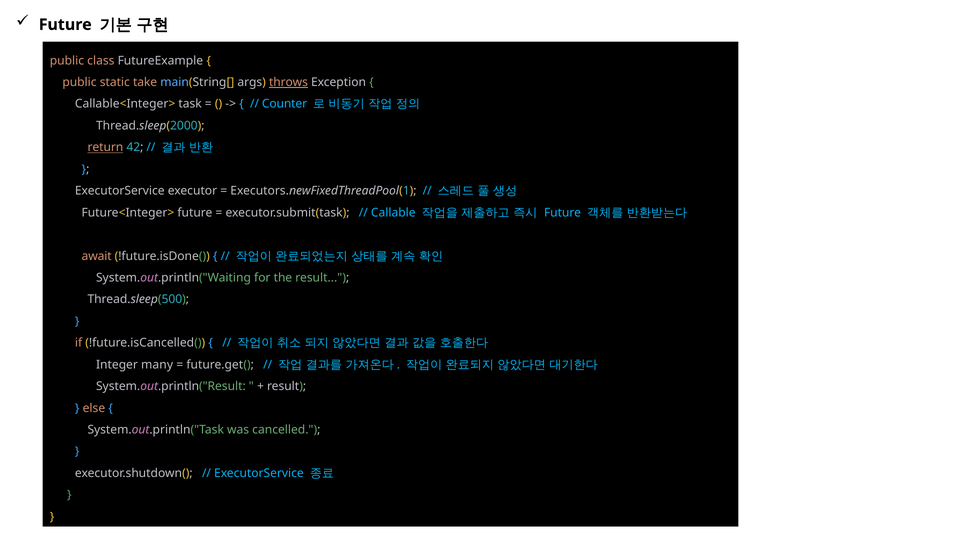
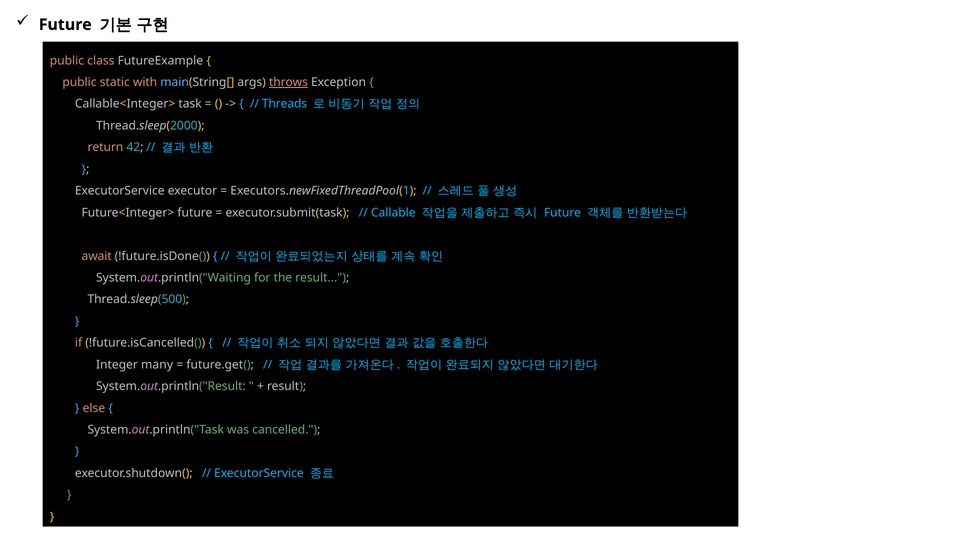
take: take -> with (145, 82)
Counter: Counter -> Threads (285, 104)
return underline: present -> none (105, 148)
